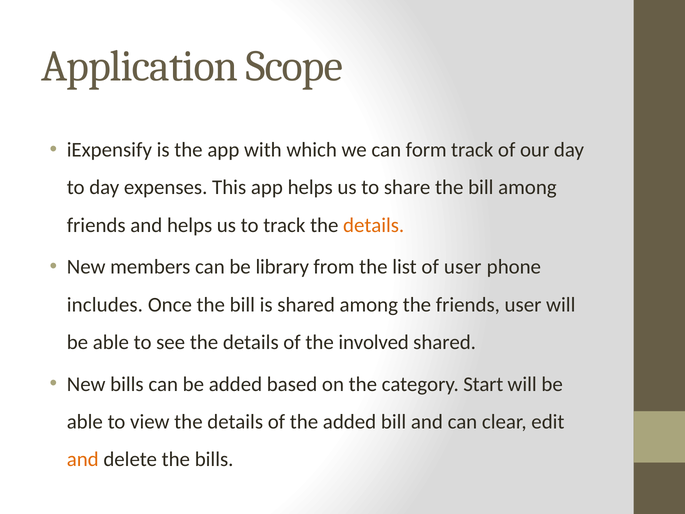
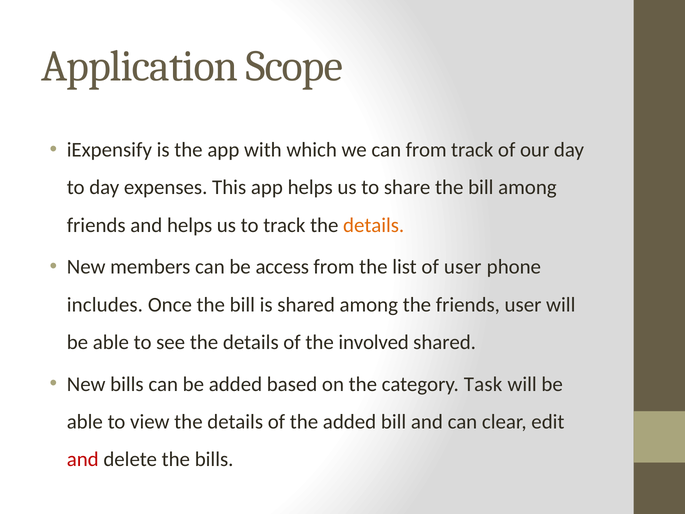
can form: form -> from (426, 150)
library: library -> access (282, 267)
Start: Start -> Task (483, 384)
and colour: orange -> red (83, 459)
